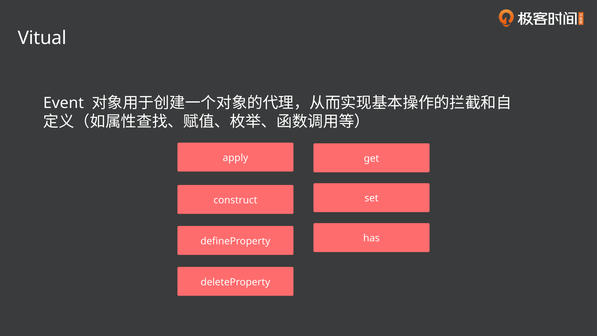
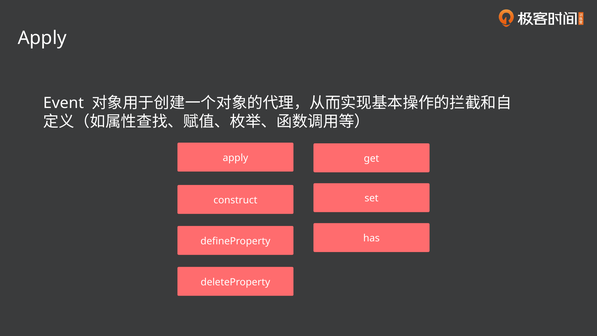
Vitual: Vitual -> Apply (42, 38)
